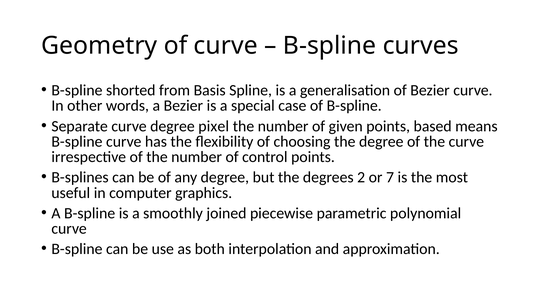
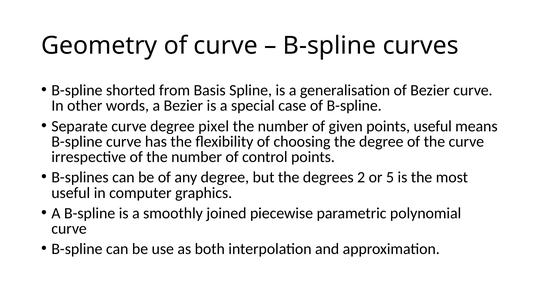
points based: based -> useful (433, 126)
7: 7 -> 5 (390, 177)
